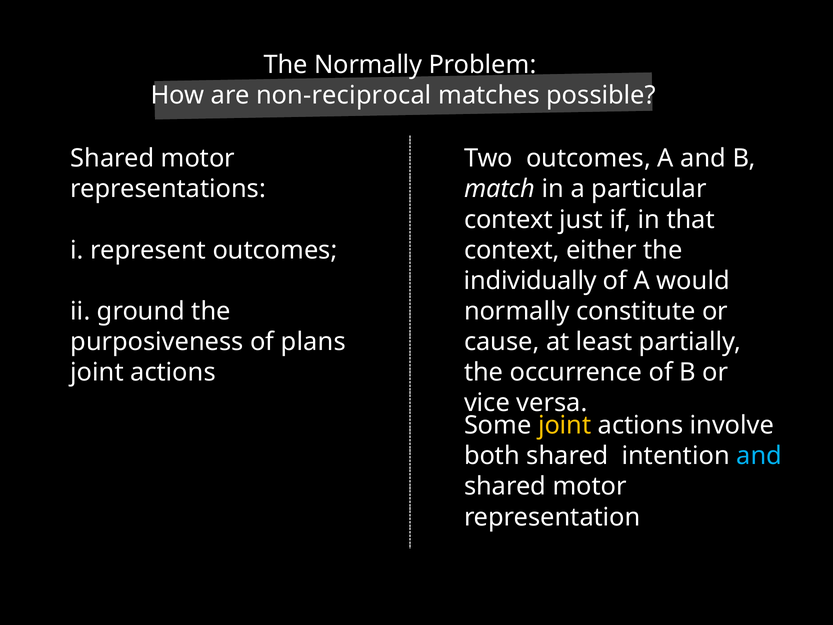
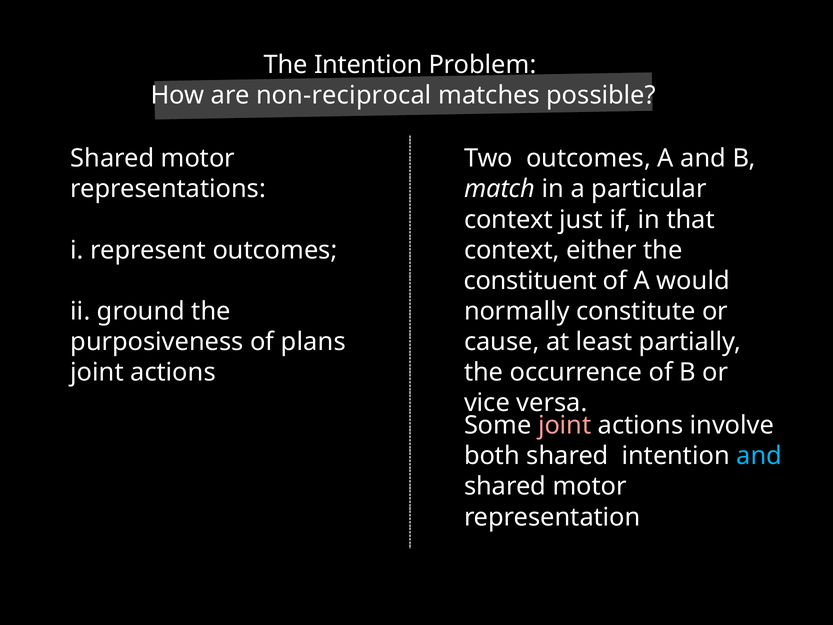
The Normally: Normally -> Intention (368, 65)
individually: individually -> constituent (530, 281)
joint colour: yellow -> pink (565, 425)
